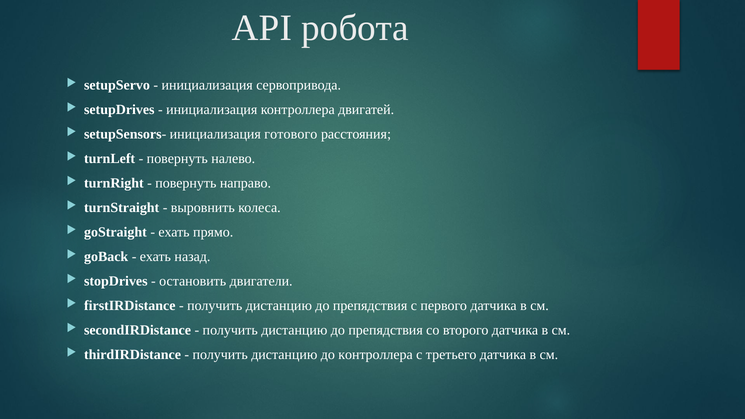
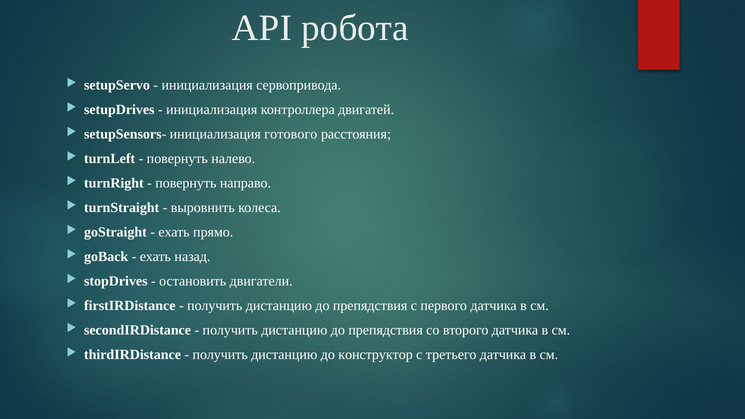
до контроллера: контроллера -> конструктор (376, 355)
